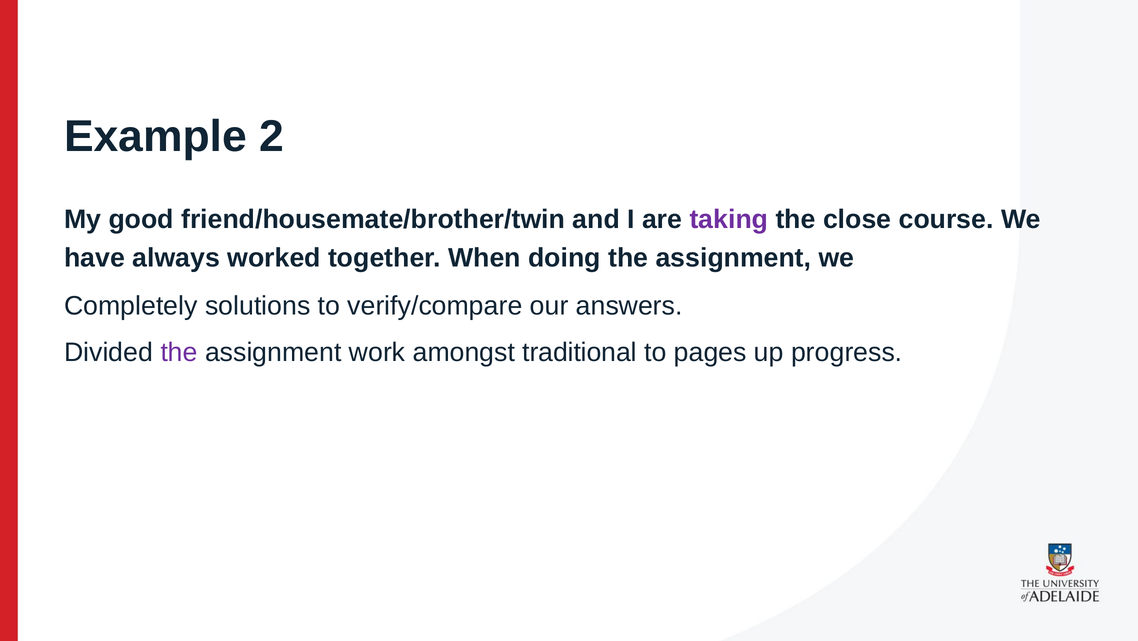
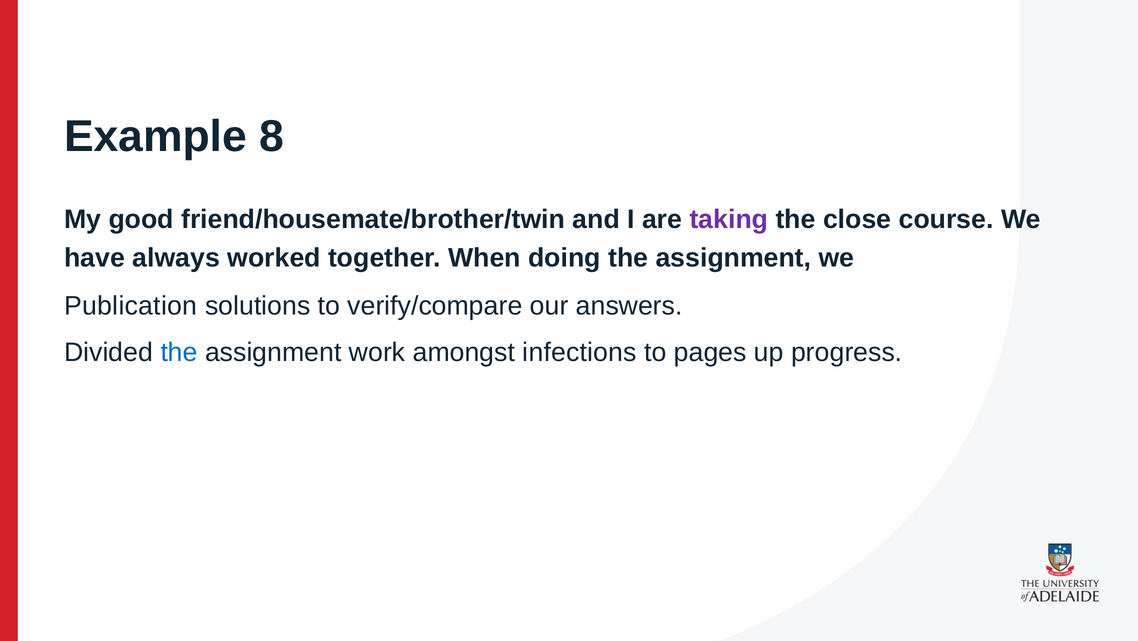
2: 2 -> 8 (272, 137)
Completely: Completely -> Publication (131, 306)
the colour: purple -> blue (179, 352)
traditional: traditional -> infections (579, 352)
